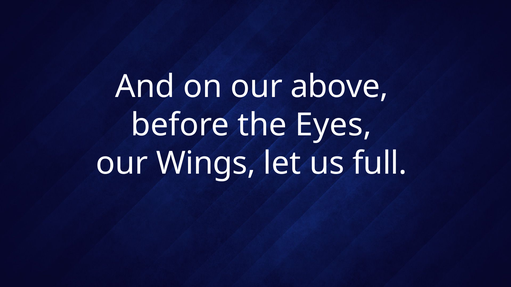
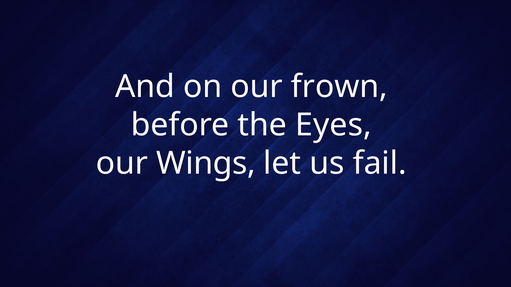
above: above -> frown (339, 87)
full: full -> fail (380, 163)
